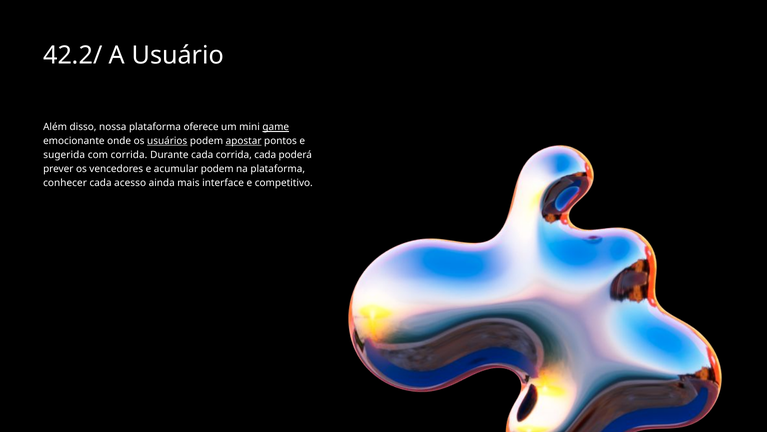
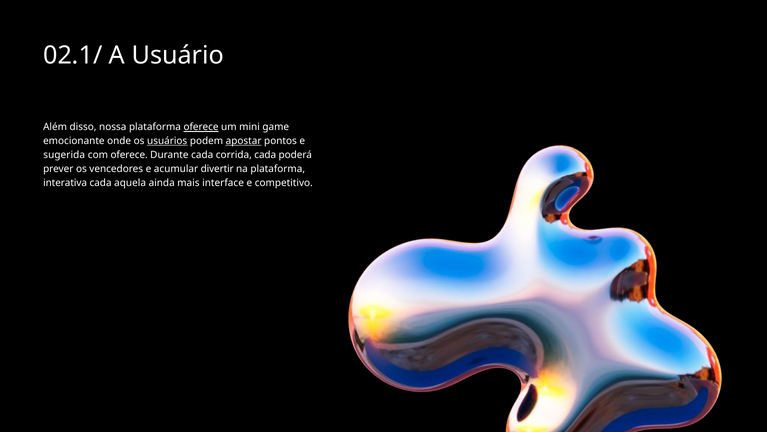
42.2/: 42.2/ -> 02.1/ (73, 56)
oferece underline: none -> present (201, 127)
game underline: present -> none (276, 127)
com corrida: corrida -> oferece (129, 155)
acumular podem: podem -> divertir (217, 169)
conhecer: conhecer -> interativa (65, 183)
acesso: acesso -> aquela (130, 183)
